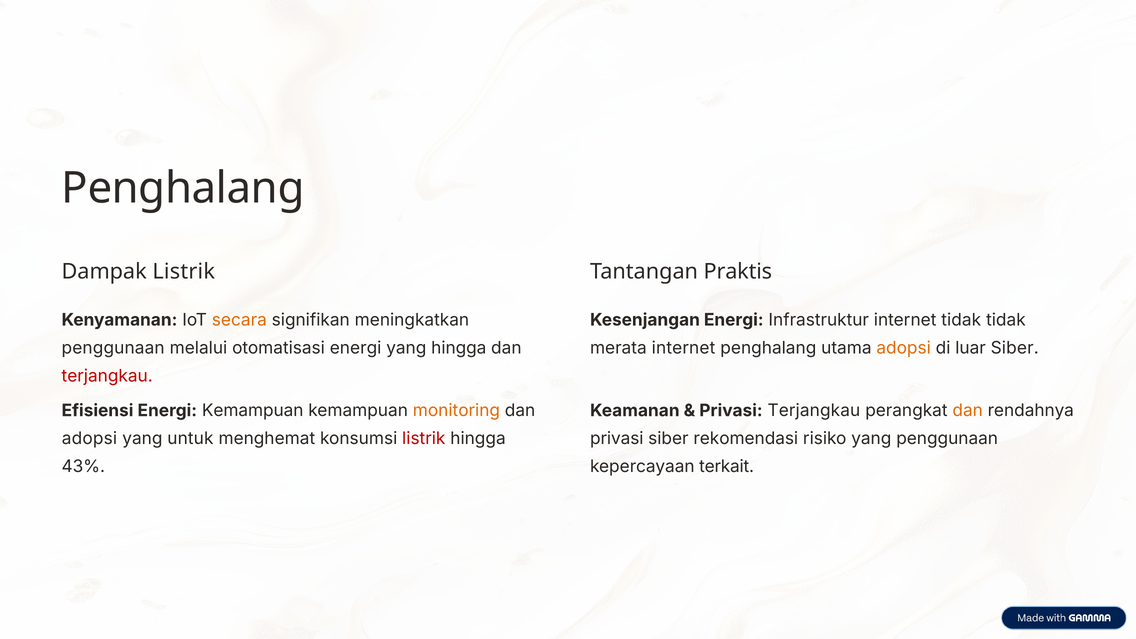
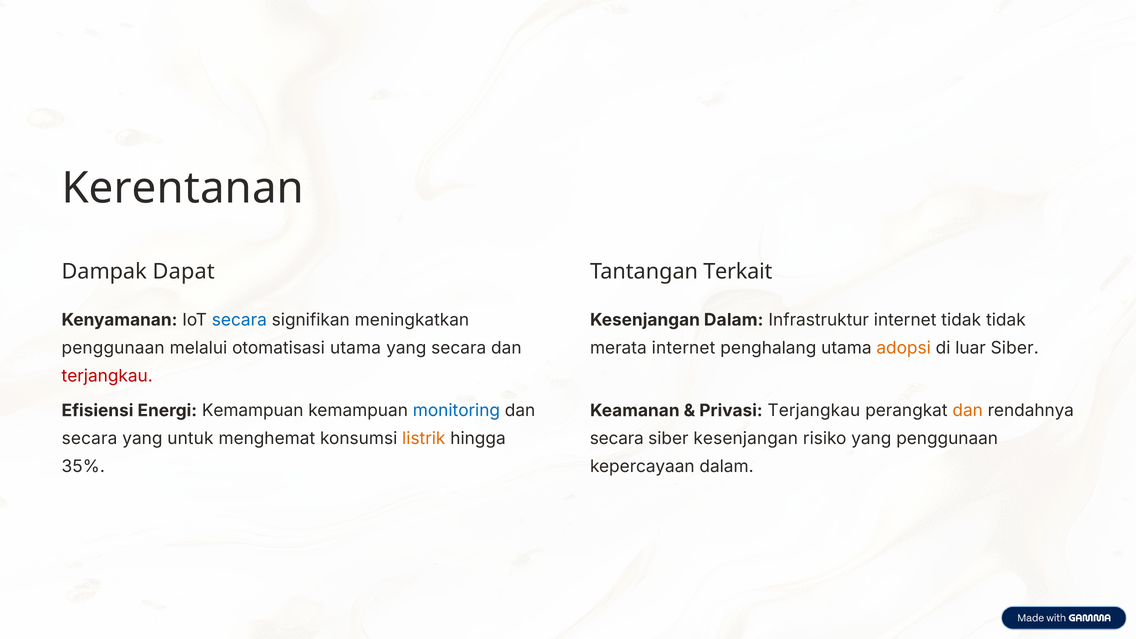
Penghalang: Penghalang -> Kerentanan (183, 188)
Dampak Listrik: Listrik -> Dapat (184, 271)
Praktis: Praktis -> Terkait (738, 271)
secara colour: orange -> blue (239, 320)
Kesenjangan Energi: Energi -> Dalam (734, 320)
otomatisasi energi: energi -> utama (356, 348)
yang hingga: hingga -> secara (459, 348)
monitoring colour: orange -> blue (456, 411)
adopsi: adopsi -> secara (89, 439)
listrik colour: red -> orange (424, 439)
privasi: privasi -> secara (617, 439)
siber rekomendasi: rekomendasi -> kesenjangan (746, 439)
43%: 43% -> 35% (83, 467)
kepercayaan terkait: terkait -> dalam (727, 467)
